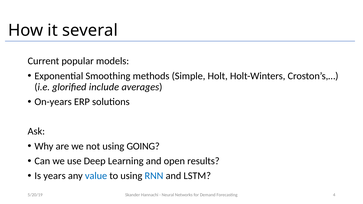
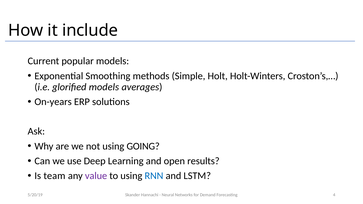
several: several -> include (90, 30)
glorified include: include -> models (104, 87)
years: years -> team (54, 176)
value colour: blue -> purple (96, 176)
